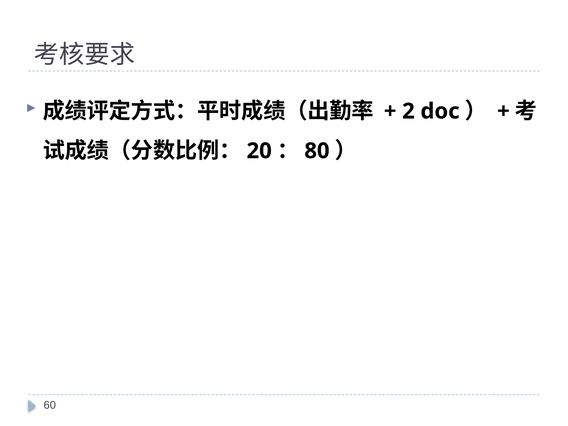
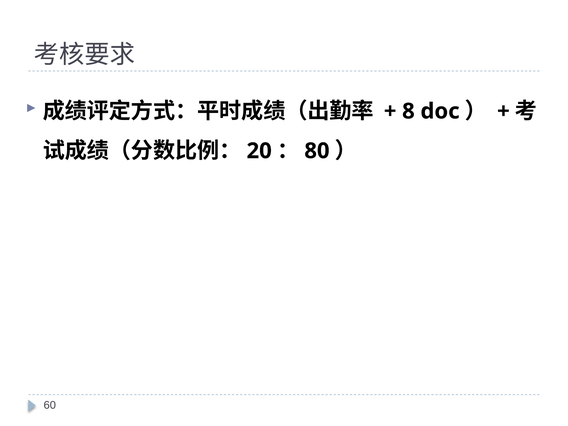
2: 2 -> 8 (408, 111)
